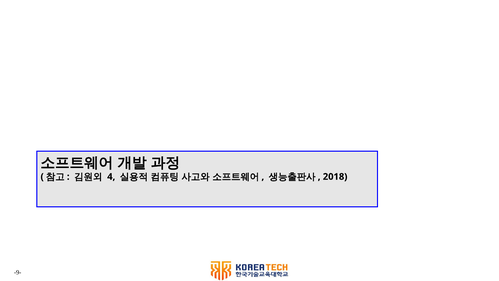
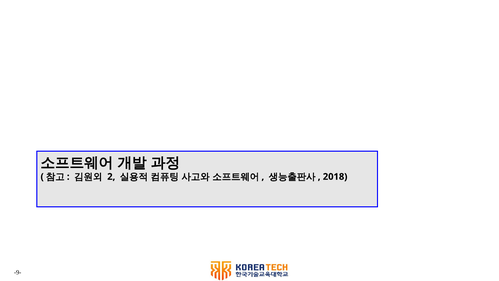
4: 4 -> 2 (111, 176)
